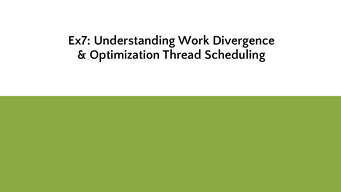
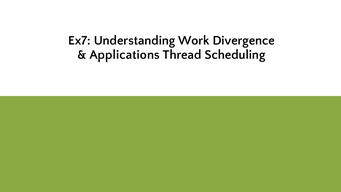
Optimization: Optimization -> Applications (125, 55)
